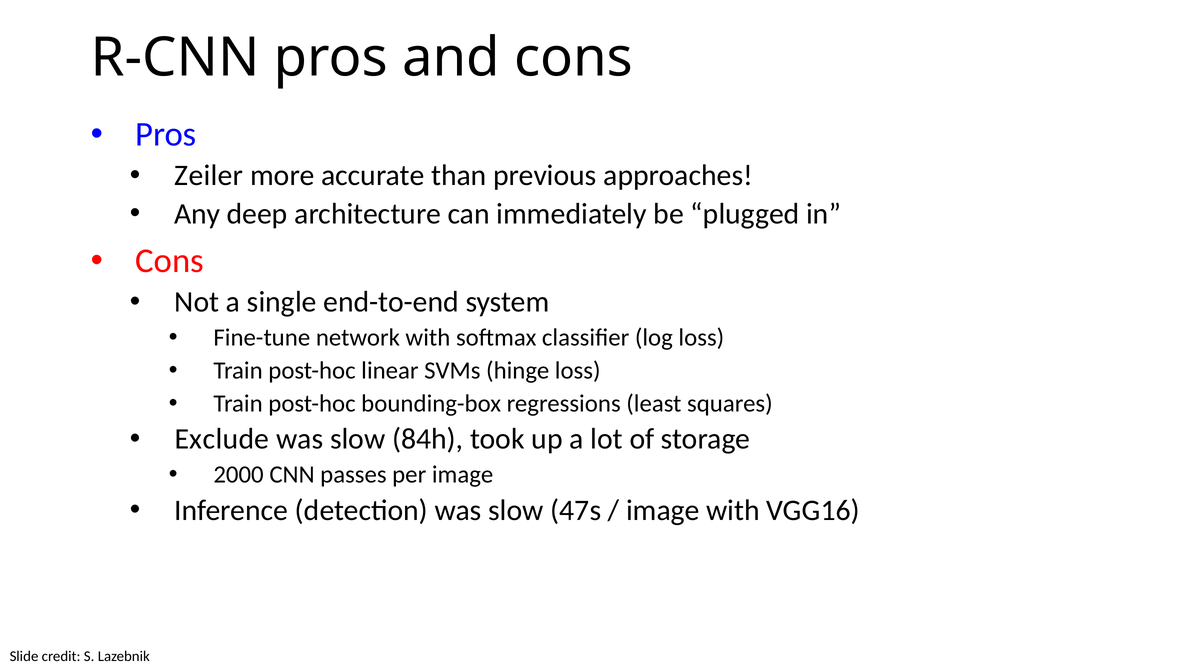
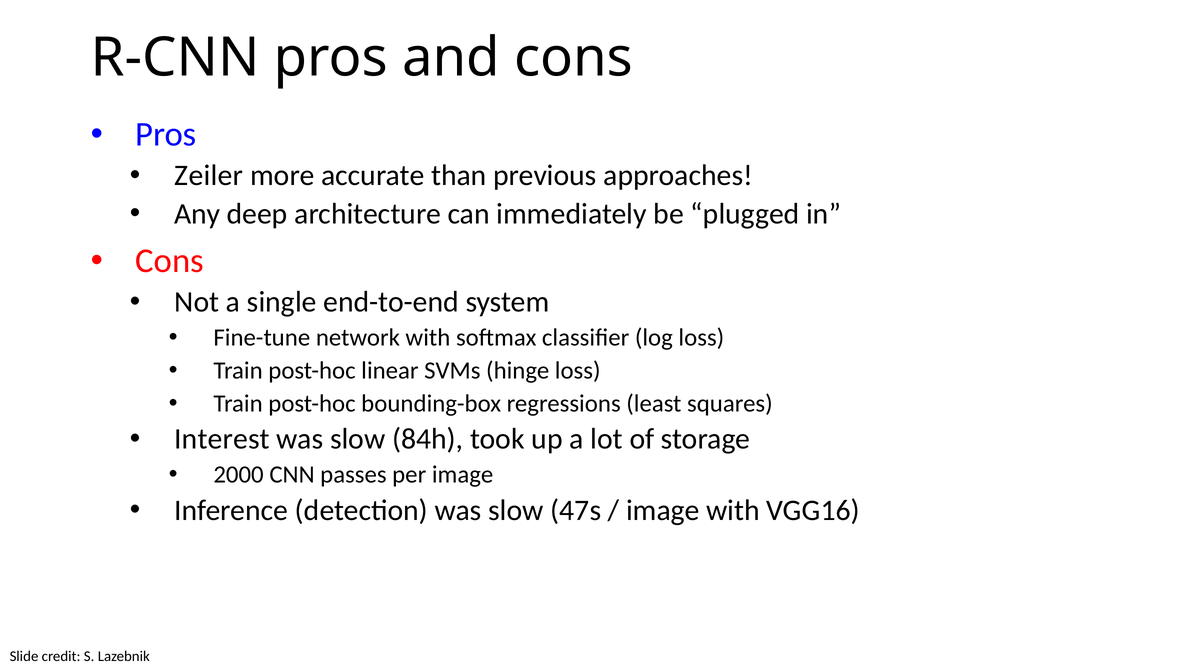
Exclude: Exclude -> Interest (222, 439)
